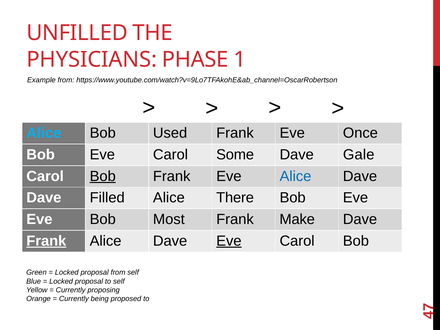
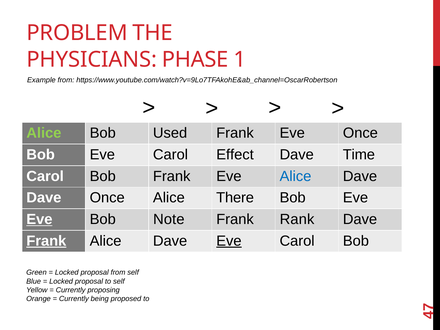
UNFILLED: UNFILLED -> PROBLEM (77, 33)
Alice colour: light blue -> light green (44, 133)
Some: Some -> Effect (235, 155)
Gale: Gale -> Time (359, 155)
Bob underline: present -> none (103, 176)
Dave Filled: Filled -> Once (107, 198)
Eve underline: none -> present (39, 219)
Most: Most -> Note (169, 219)
Make: Make -> Rank (297, 219)
